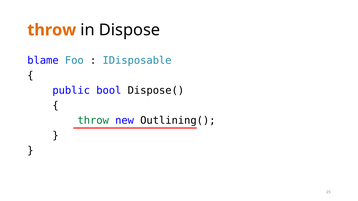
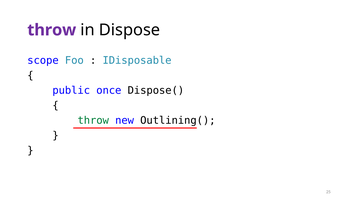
throw colour: orange -> purple (52, 30)
blame: blame -> scope (43, 61)
bool: bool -> once (109, 91)
